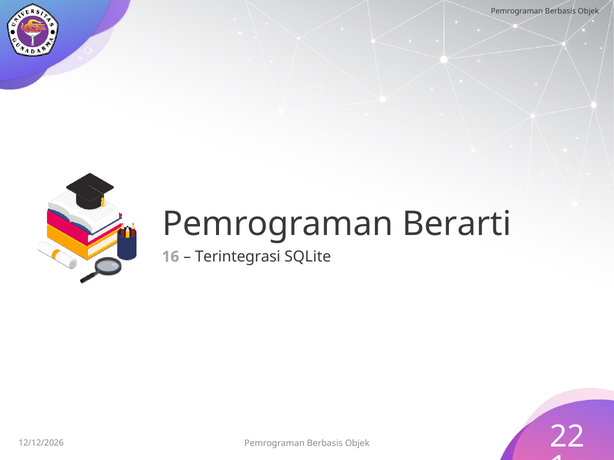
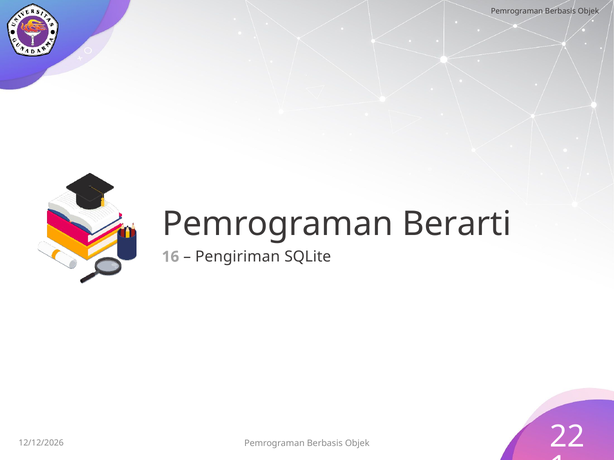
Terintegrasi: Terintegrasi -> Pengiriman (238, 257)
